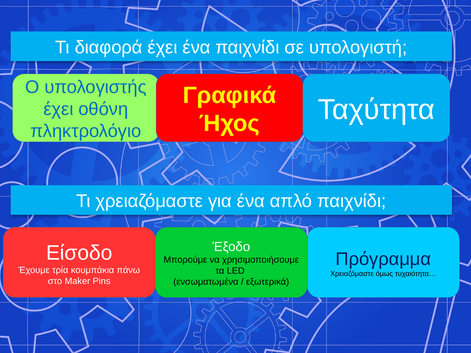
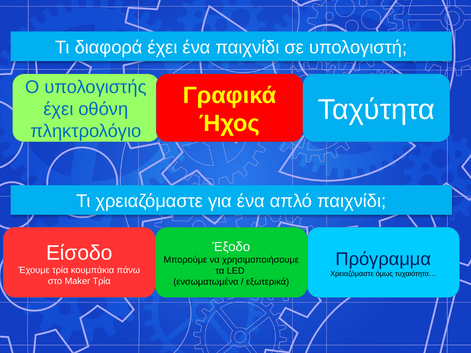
Maker Pins: Pins -> Τρία (102, 281)
